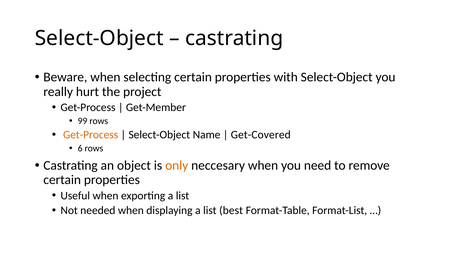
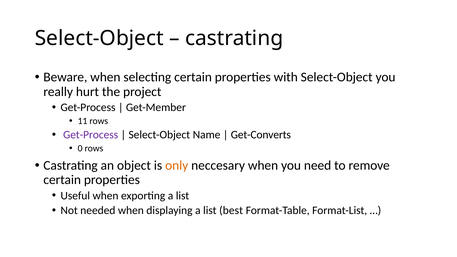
99: 99 -> 11 (83, 121)
Get-Process colour: orange -> purple (91, 135)
Get-Covered: Get-Covered -> Get-Converts (261, 135)
6: 6 -> 0 (80, 148)
